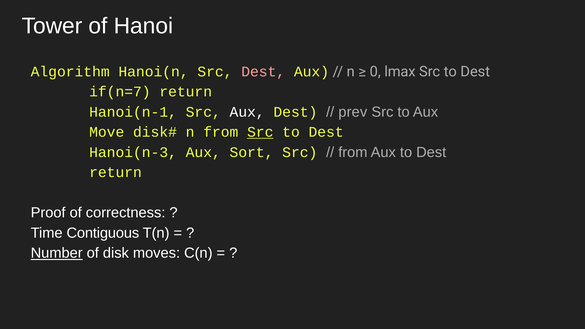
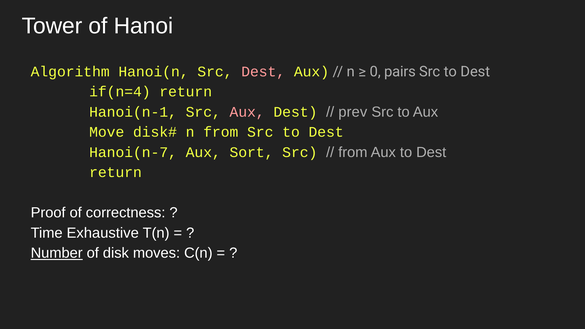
lmax: lmax -> pairs (400, 72)
if(n=7: if(n=7 -> if(n=4 (120, 92)
Aux colour: white -> pink (247, 112)
Src underline: present -> none (260, 132)
Hanoi(n-3: Hanoi(n-3 -> Hanoi(n-7 (133, 152)
Contiguous: Contiguous -> Exhaustive (103, 233)
